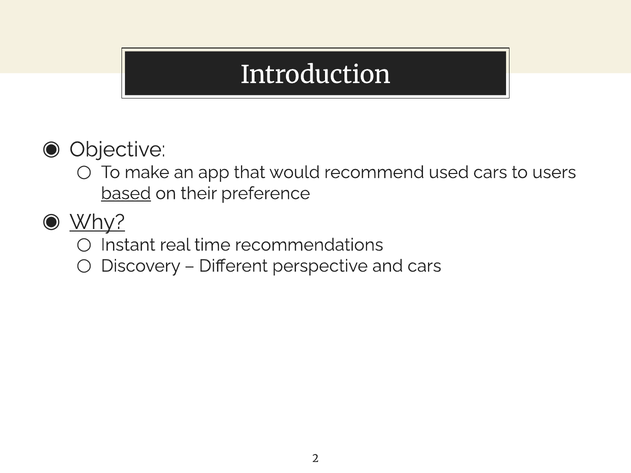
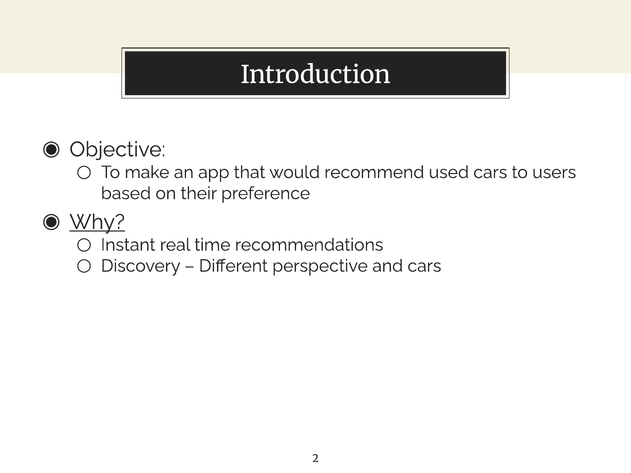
based underline: present -> none (126, 193)
